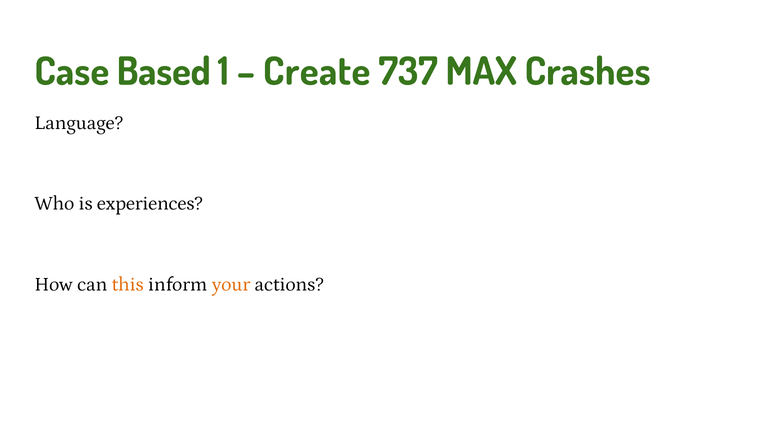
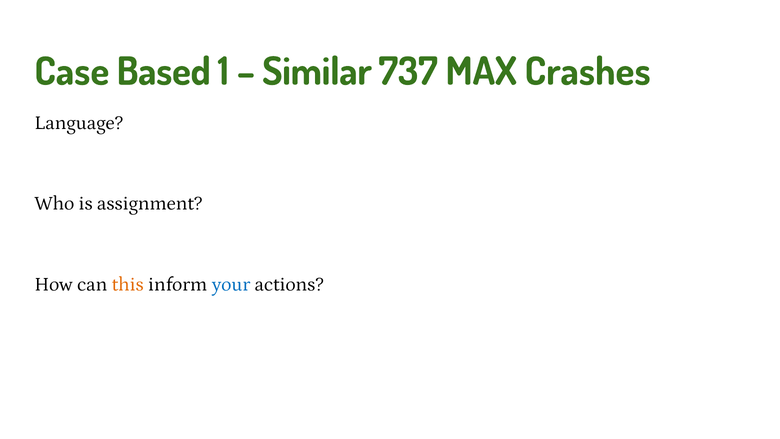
Create: Create -> Similar (317, 72)
experiences: experiences -> assignment (150, 203)
your colour: orange -> blue (231, 284)
